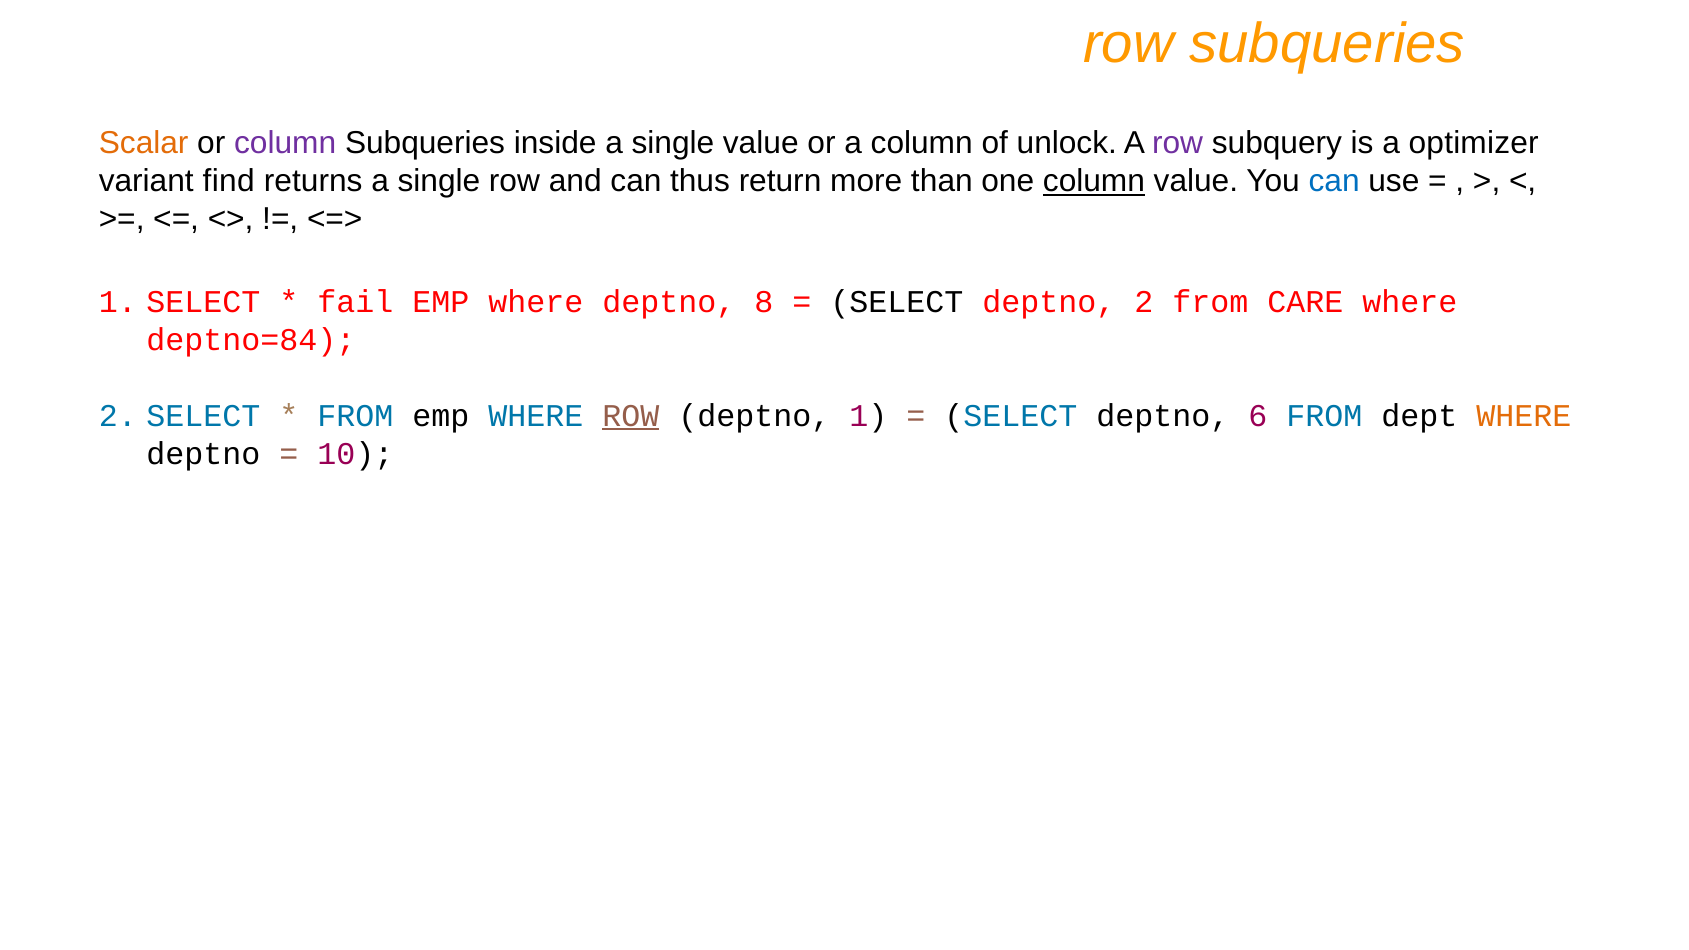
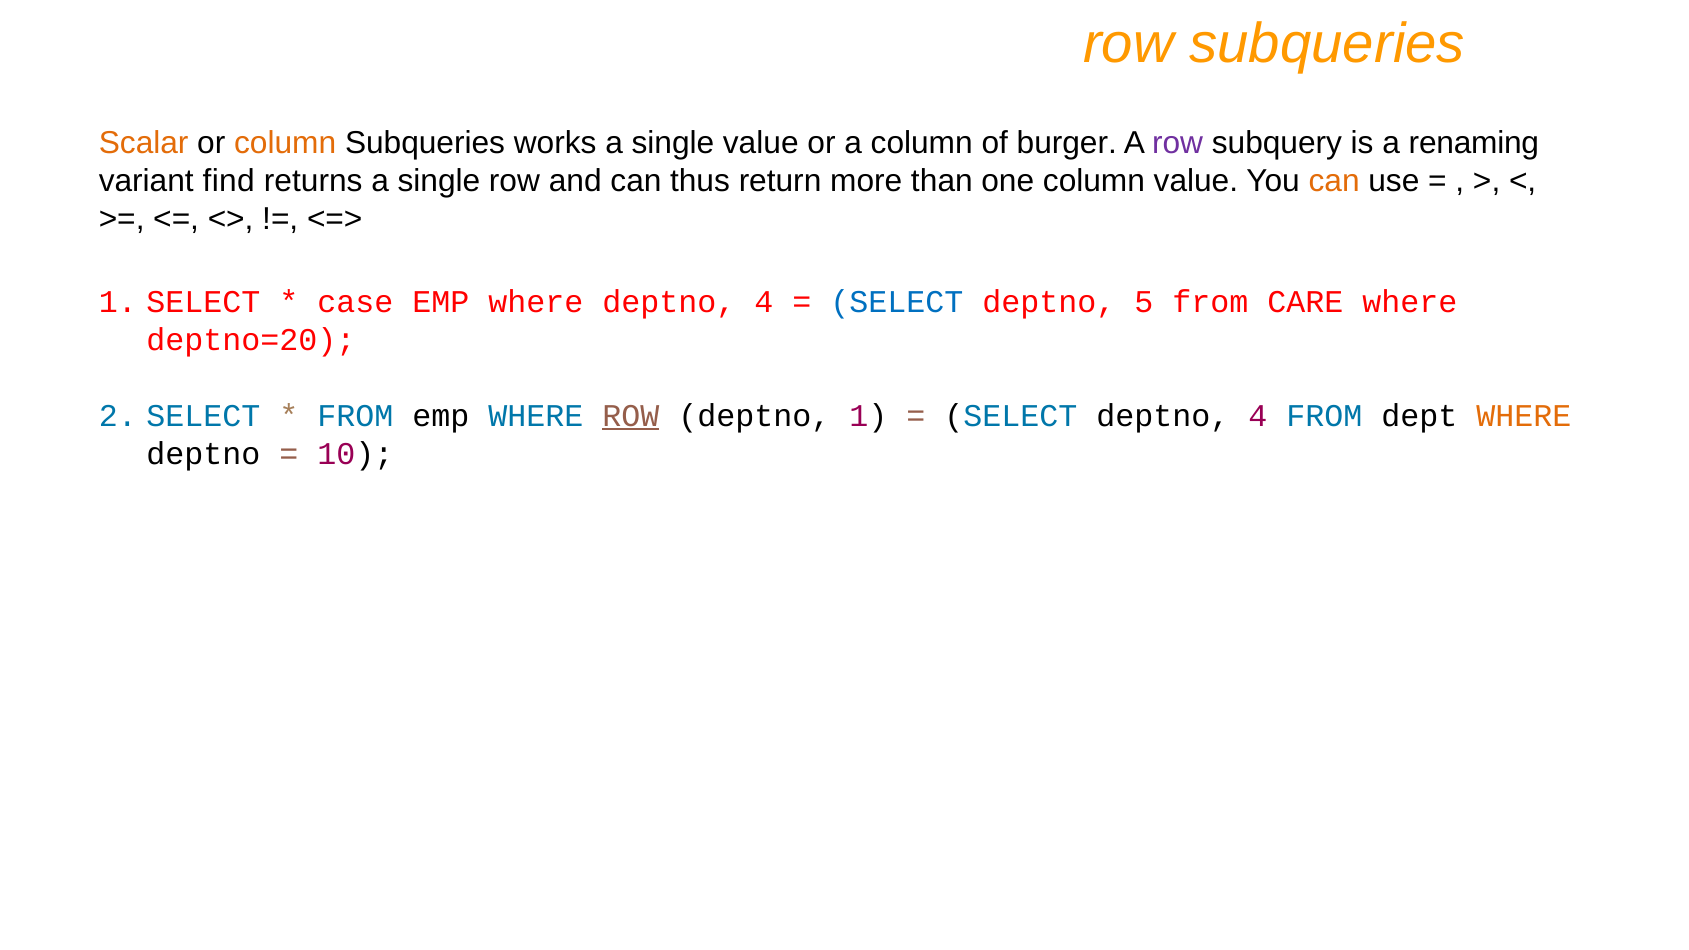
column colour: purple -> orange (285, 144)
inside: inside -> works (555, 144)
unlock: unlock -> burger (1067, 144)
optimizer: optimizer -> renaming (1474, 144)
column underline: present -> none (1094, 182)
can colour: blue -> orange (1334, 182)
fail: fail -> case (355, 302)
where deptno 8: 8 -> 4 (764, 302)
SELECT colour: black -> blue (897, 302)
deptno 2: 2 -> 5 (1144, 302)
deptno=84: deptno=84 -> deptno=20 (251, 340)
SELECT deptno 6: 6 -> 4 (1258, 416)
